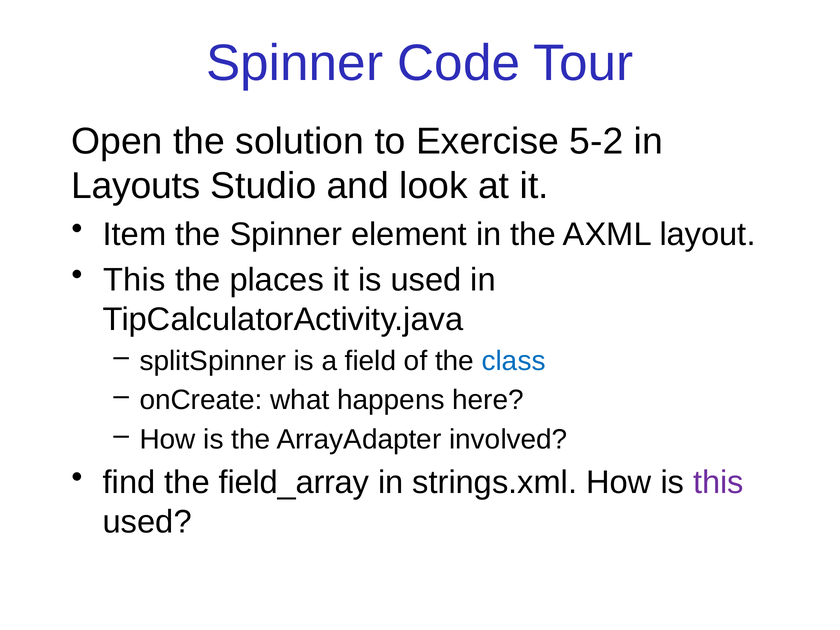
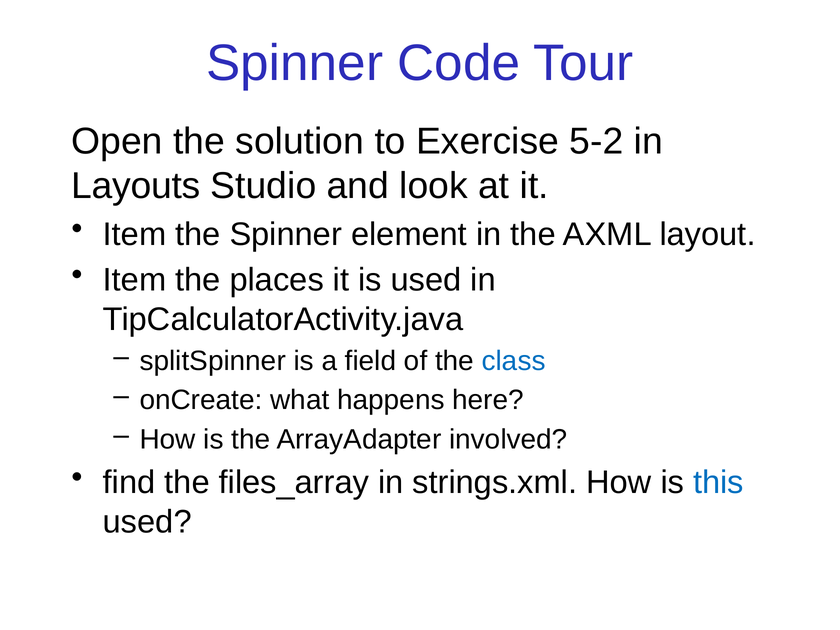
This: This -> Item (135, 280)
field_array: field_array -> files_array (294, 483)
this colour: purple -> blue (718, 483)
